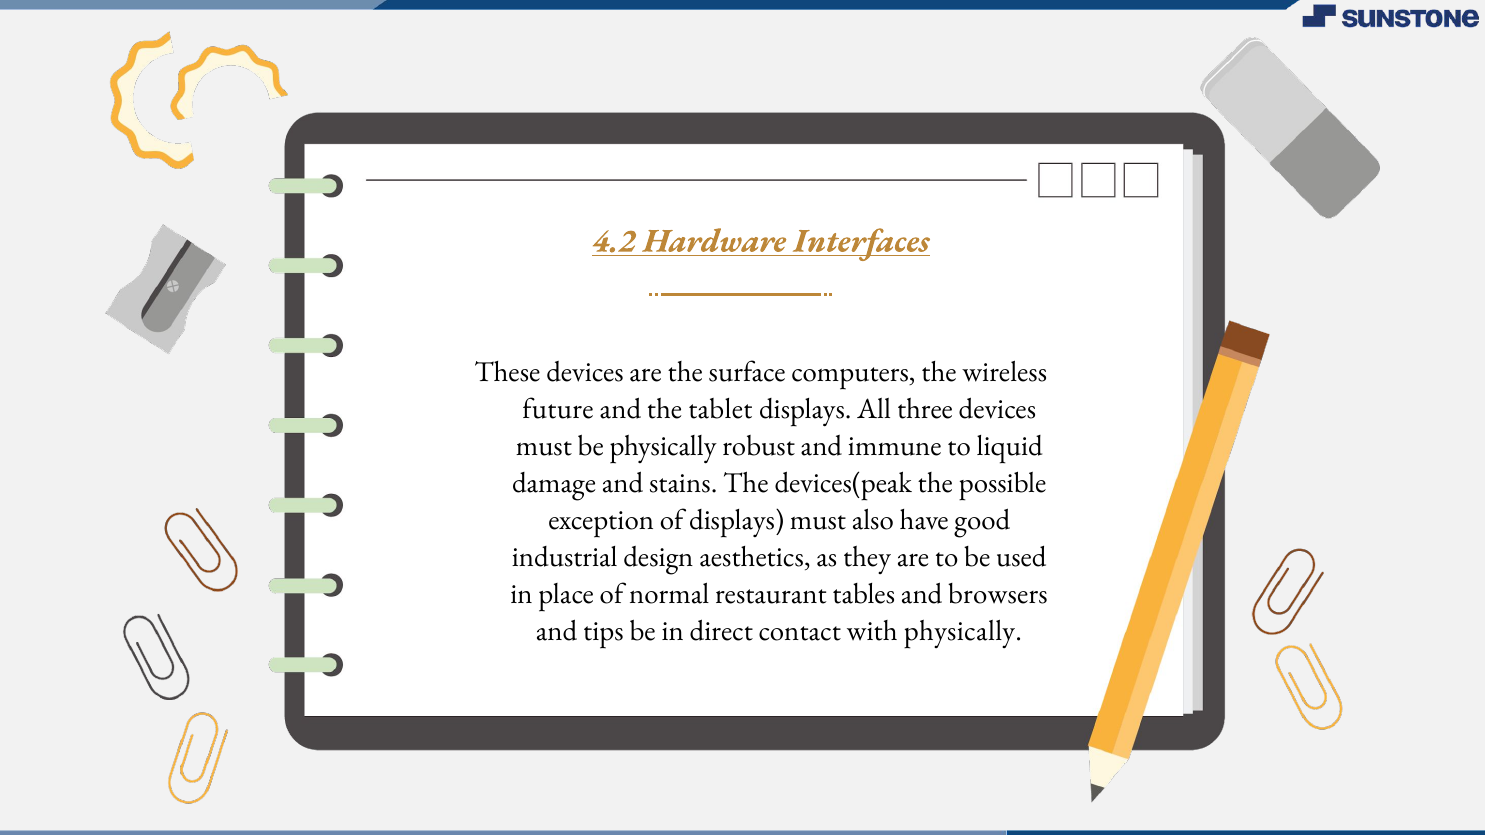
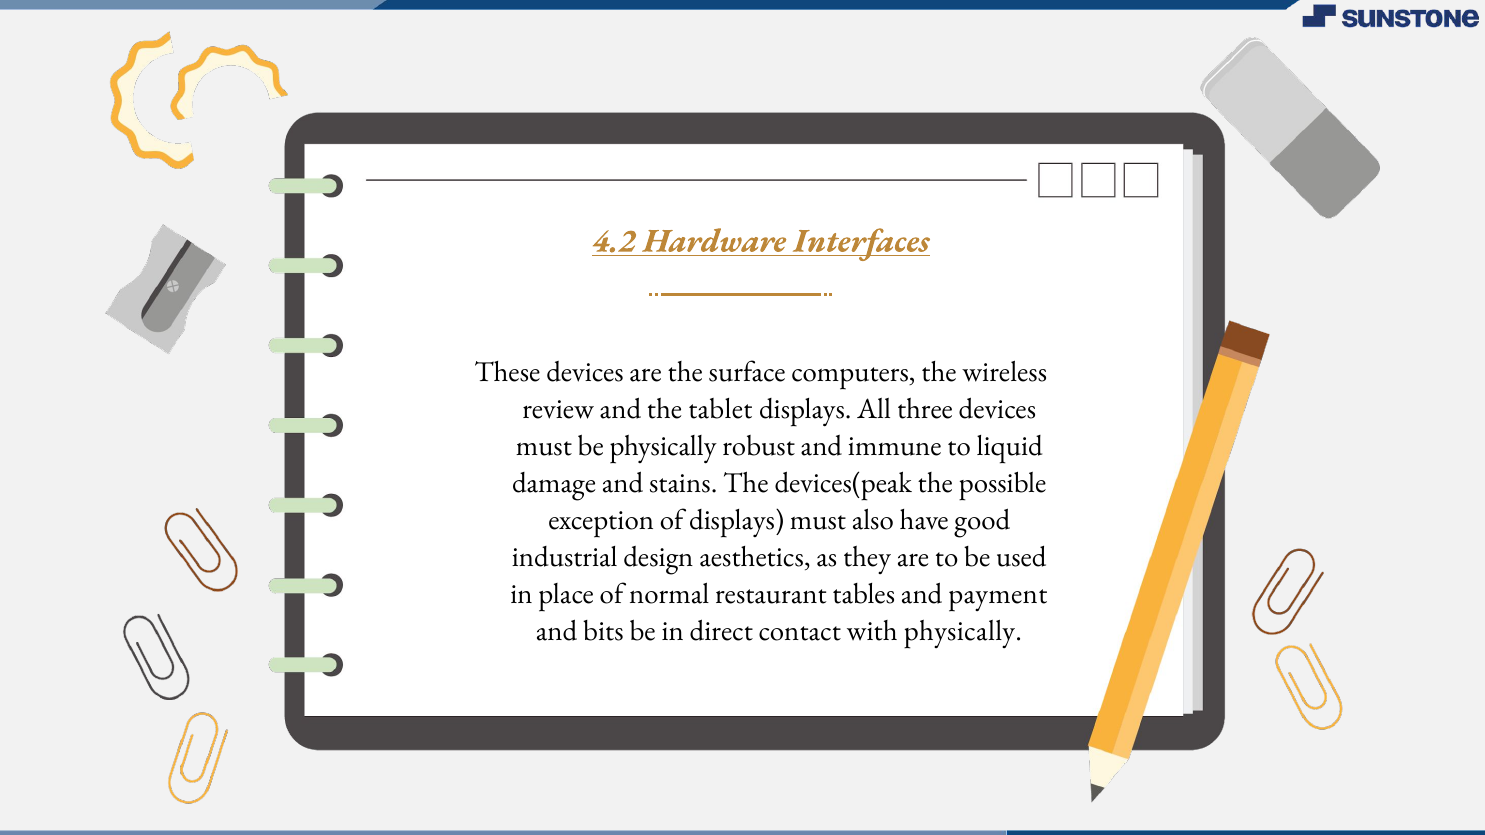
future: future -> review (558, 409)
browsers: browsers -> payment (998, 594)
tips: tips -> bits (603, 631)
